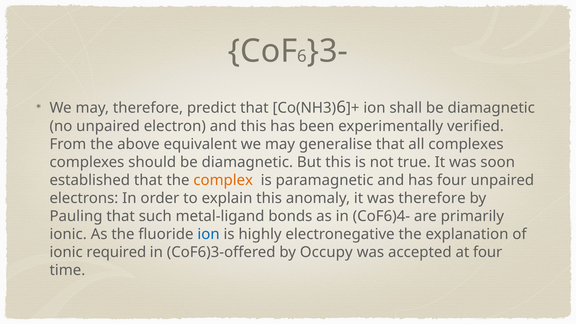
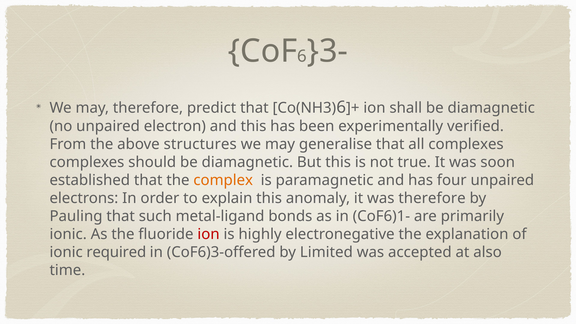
equivalent: equivalent -> structures (200, 144)
CoF6)4-: CoF6)4- -> CoF6)1- (381, 216)
ion colour: blue -> red (209, 234)
Occupy: Occupy -> Limited (326, 252)
at four: four -> also (488, 252)
